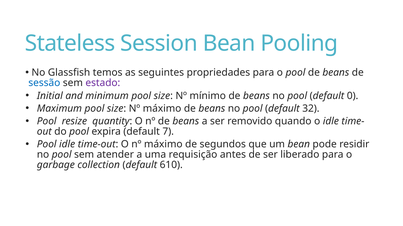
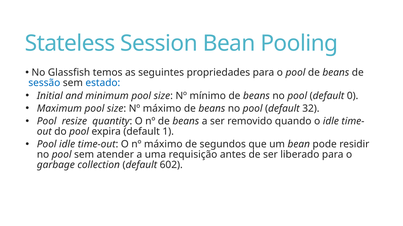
estado colour: purple -> blue (103, 83)
7: 7 -> 1 (168, 132)
610: 610 -> 602 (171, 165)
